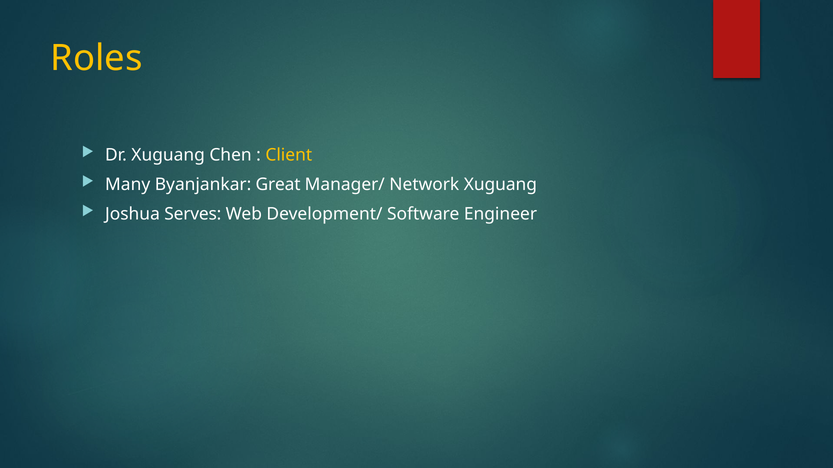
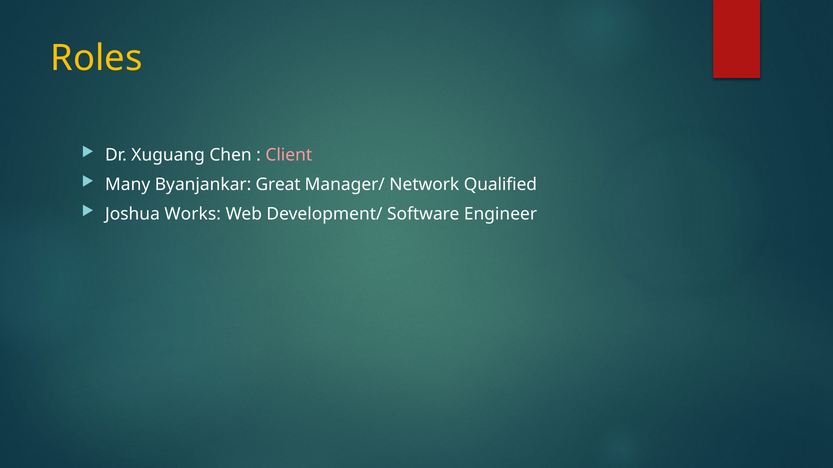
Client colour: yellow -> pink (289, 155)
Network Xuguang: Xuguang -> Qualified (500, 185)
Serves: Serves -> Works (193, 214)
